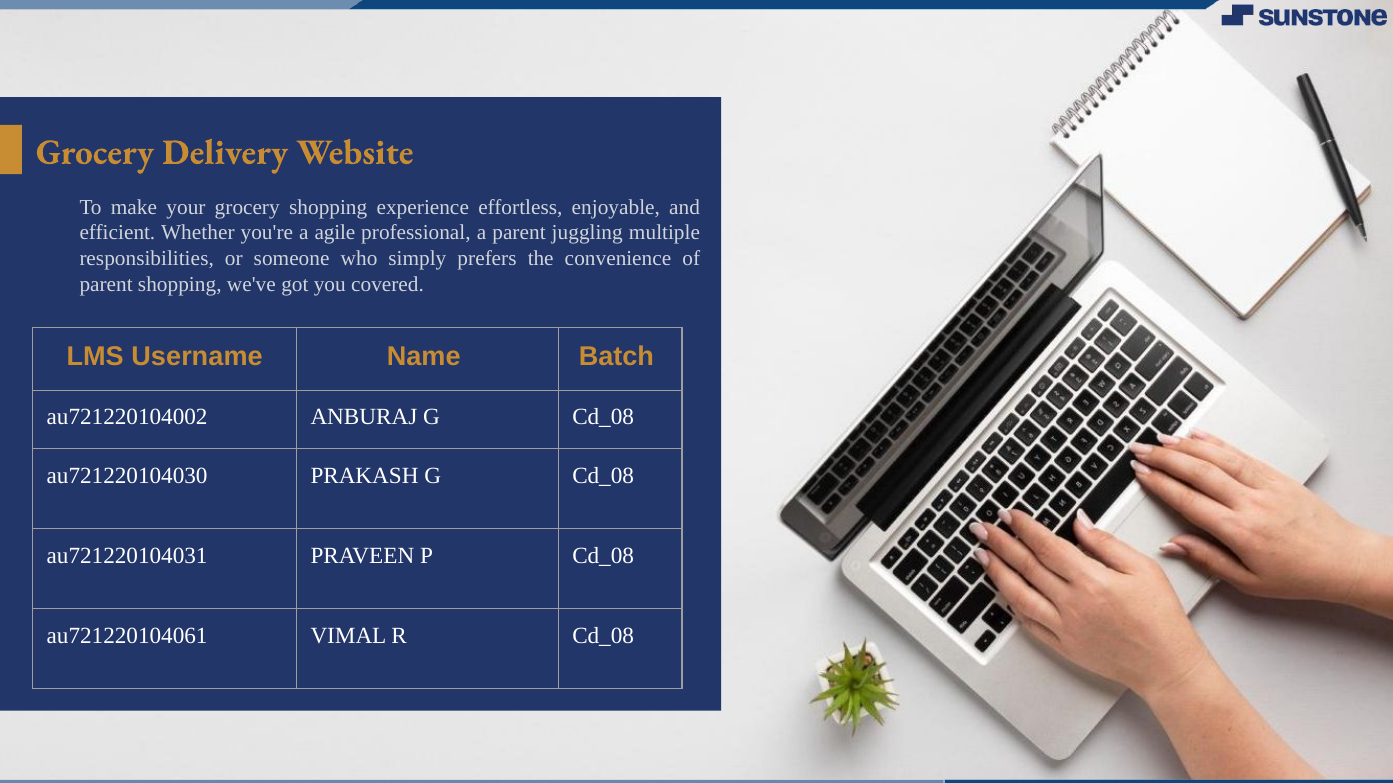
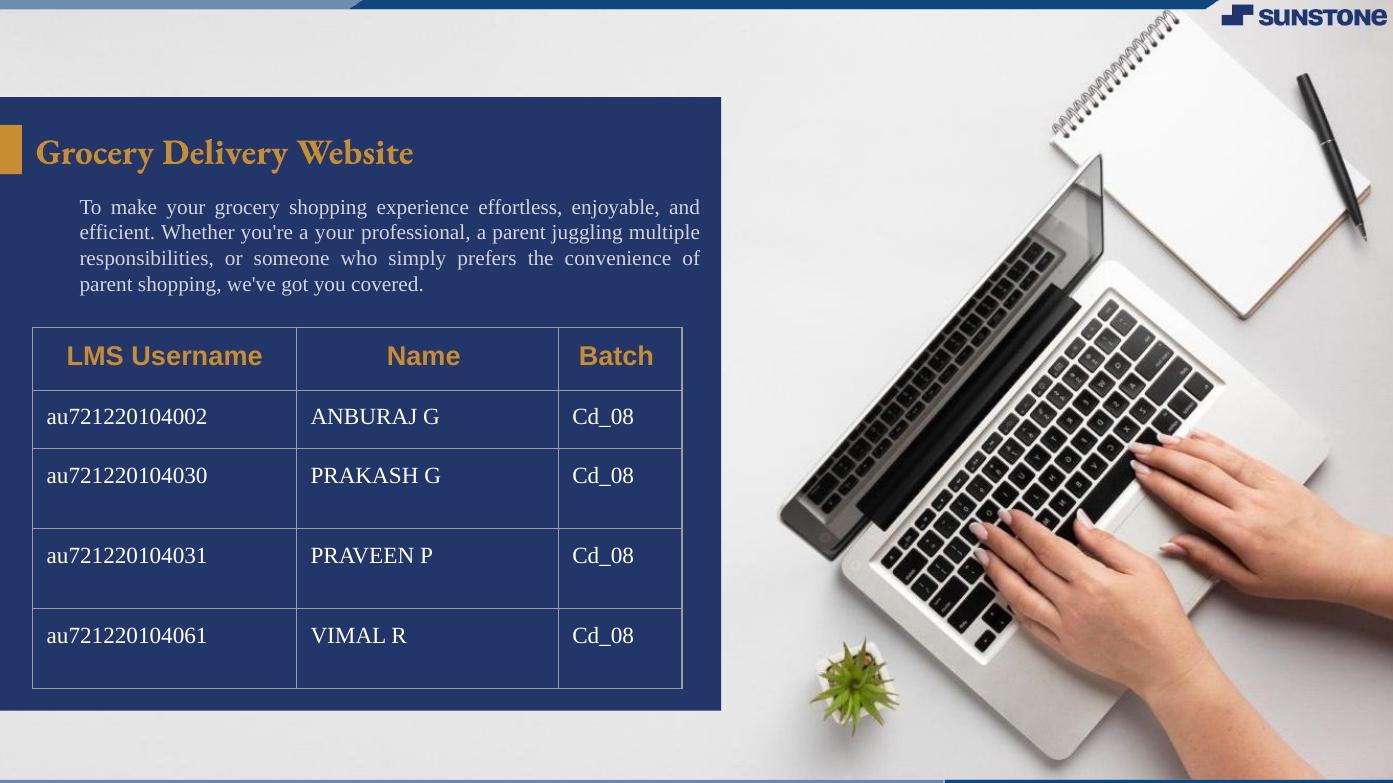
a agile: agile -> your (335, 233)
